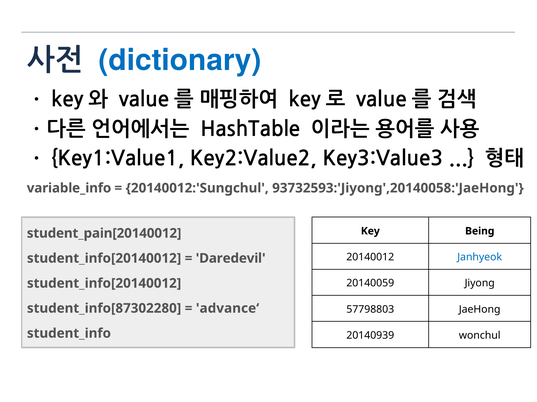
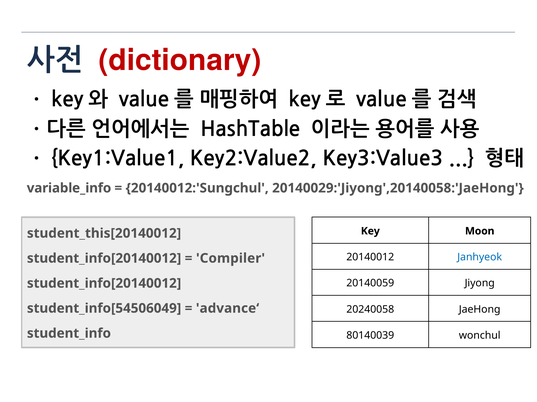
dictionary colour: blue -> red (180, 60)
93732593:'Jiyong',20140058:'JaeHong: 93732593:'Jiyong',20140058:'JaeHong -> 20140029:'Jiyong',20140058:'JaeHong (398, 188)
Being: Being -> Moon (480, 231)
student_pain[20140012: student_pain[20140012 -> student_this[20140012 (104, 234)
Daredevil: Daredevil -> Compiler (231, 259)
student_info[87302280: student_info[87302280 -> student_info[54506049 (104, 309)
57798803: 57798803 -> 20240058 (370, 310)
20140939: 20140939 -> 80140039 (370, 336)
